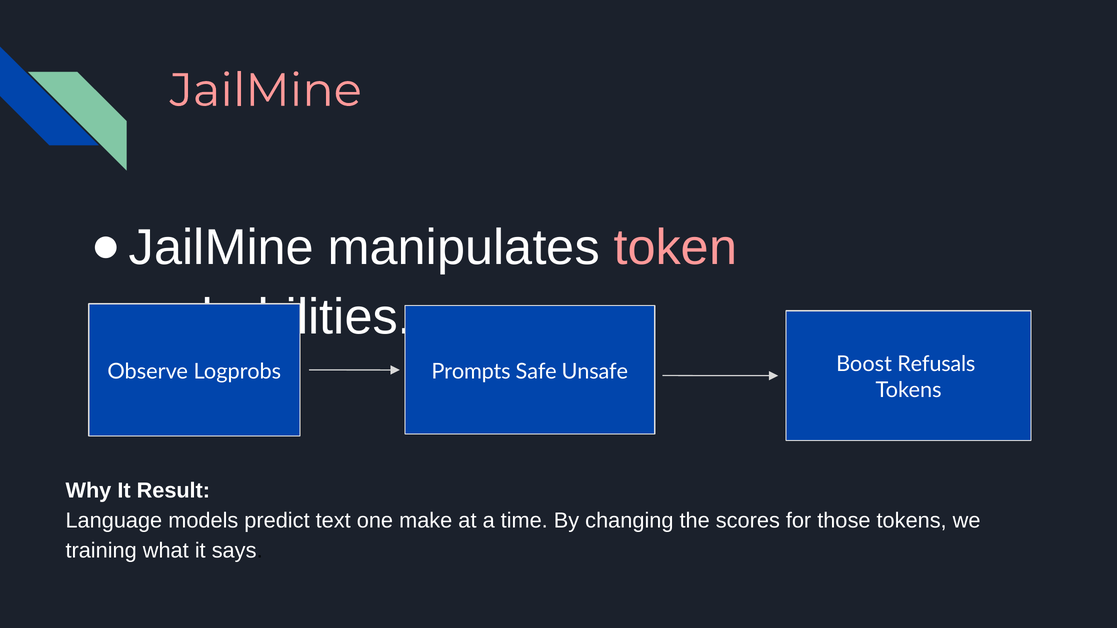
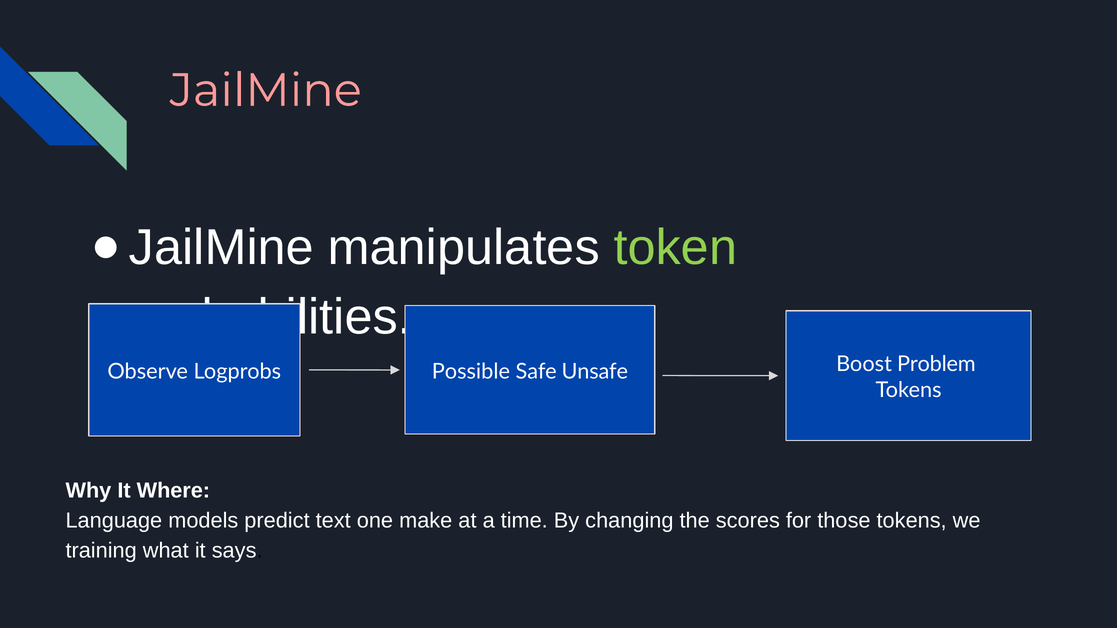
token colour: pink -> light green (675, 248)
Prompts: Prompts -> Possible (471, 372)
Refusals: Refusals -> Problem (936, 364)
Result: Result -> Where (173, 491)
